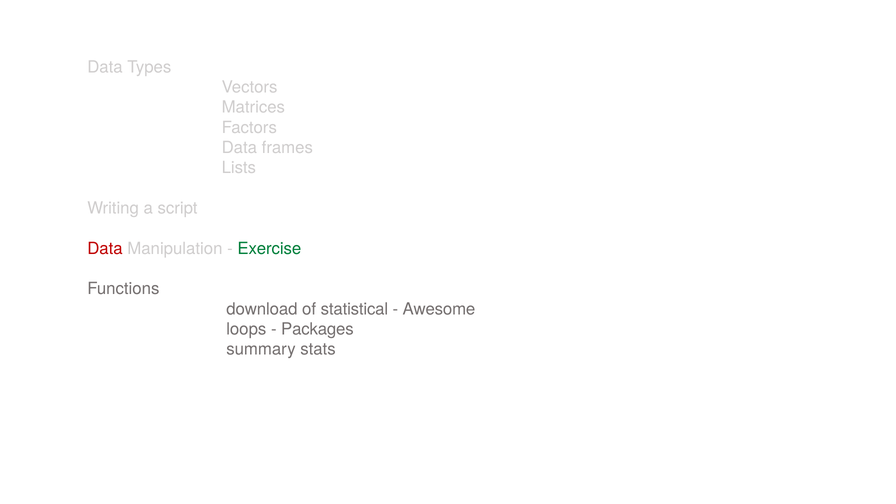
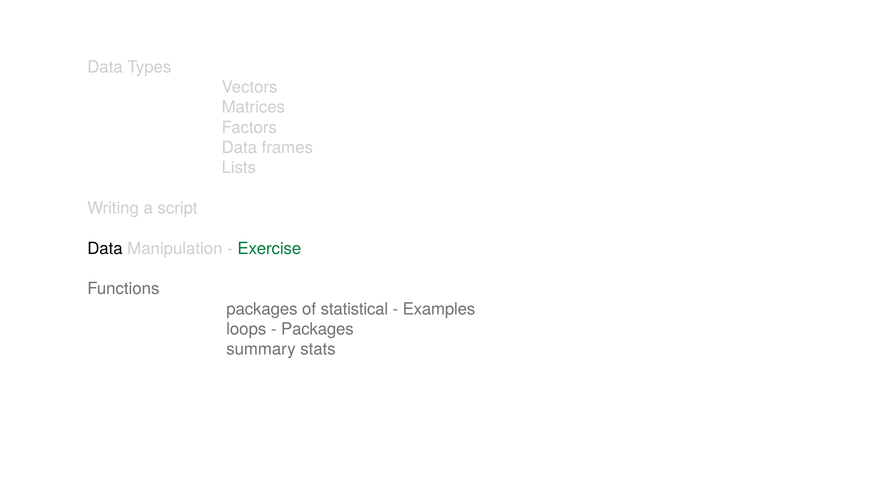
Data colour: red -> black (105, 249)
download: download -> packages (262, 309)
Awesome: Awesome -> Examples (439, 309)
